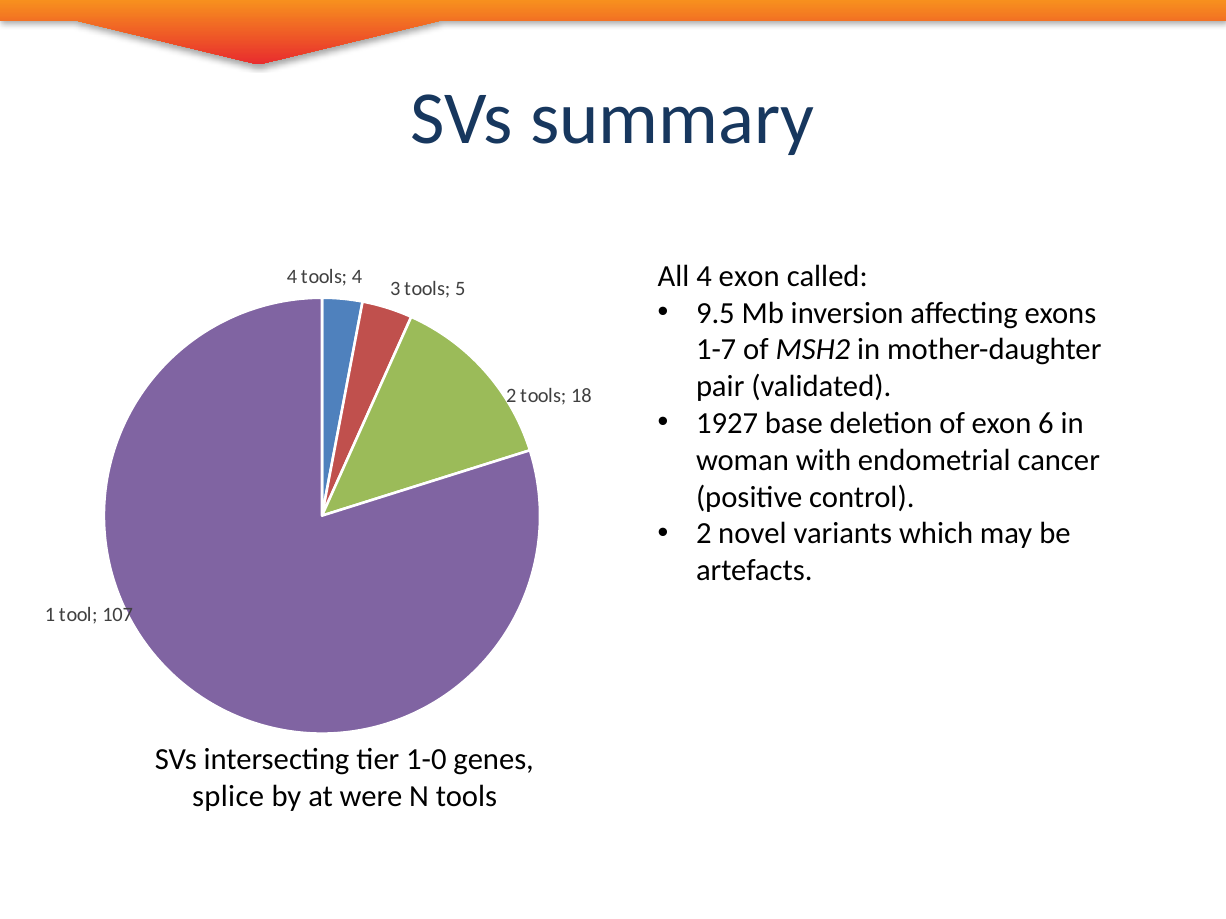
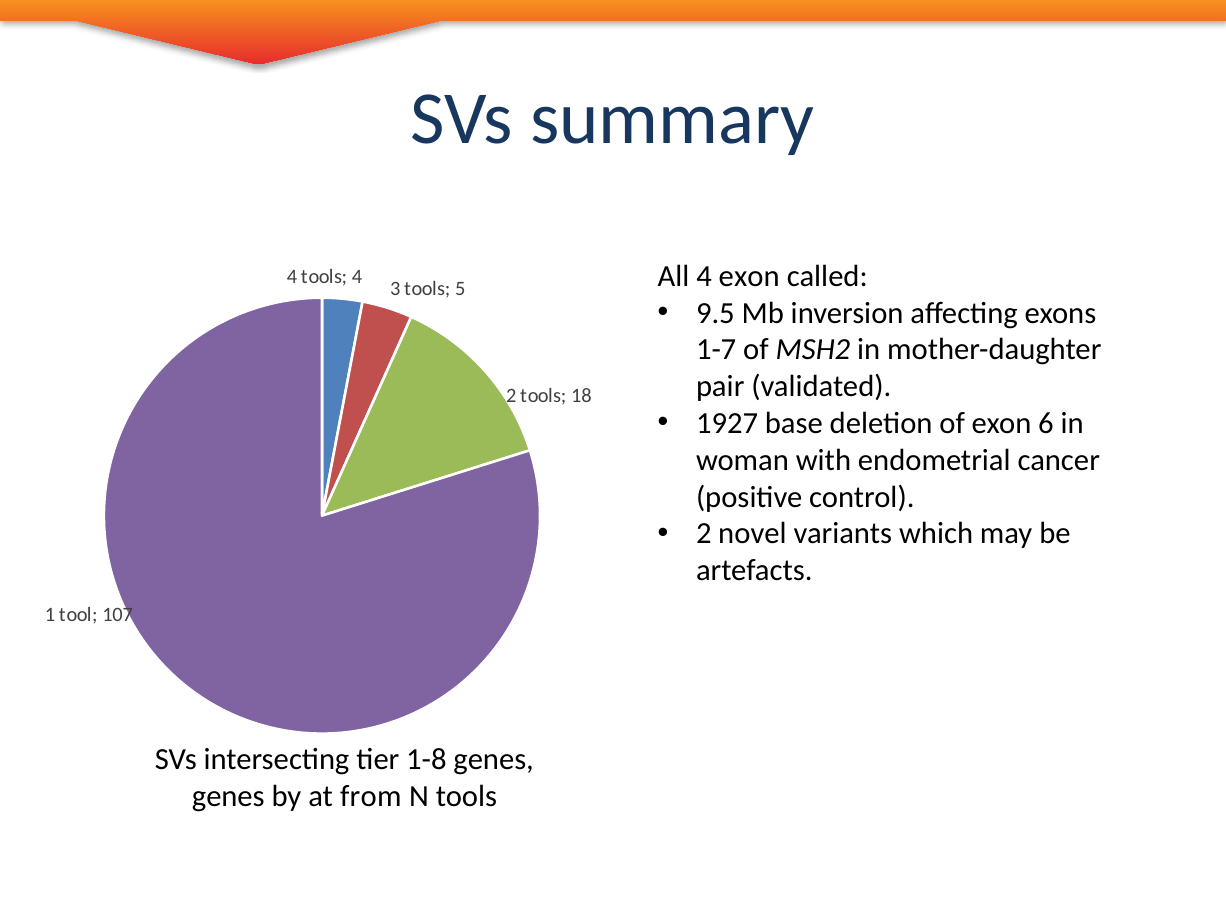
1-0: 1-0 -> 1-8 (426, 760)
splice: splice -> genes (228, 797)
were: were -> from (371, 797)
